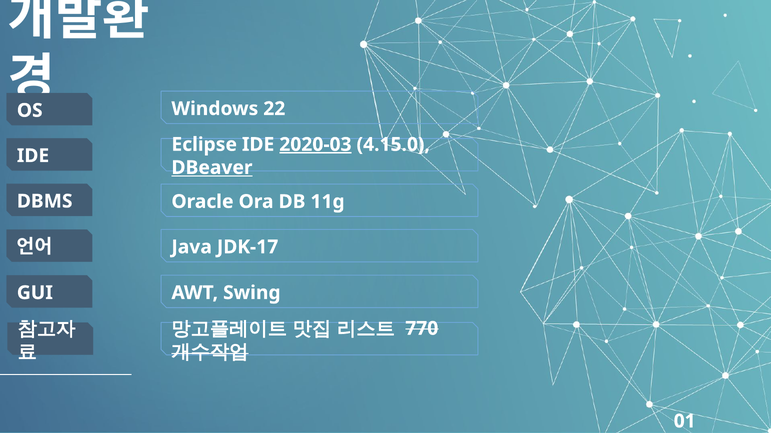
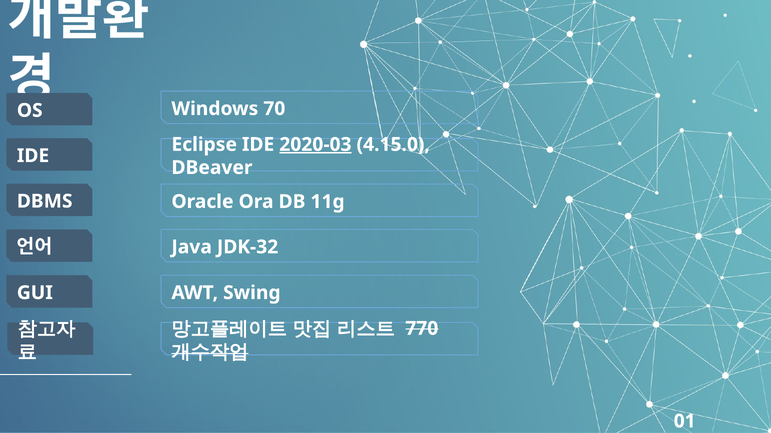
22: 22 -> 70 (274, 109)
DBeaver underline: present -> none (212, 168)
JDK-17: JDK-17 -> JDK-32 (248, 247)
